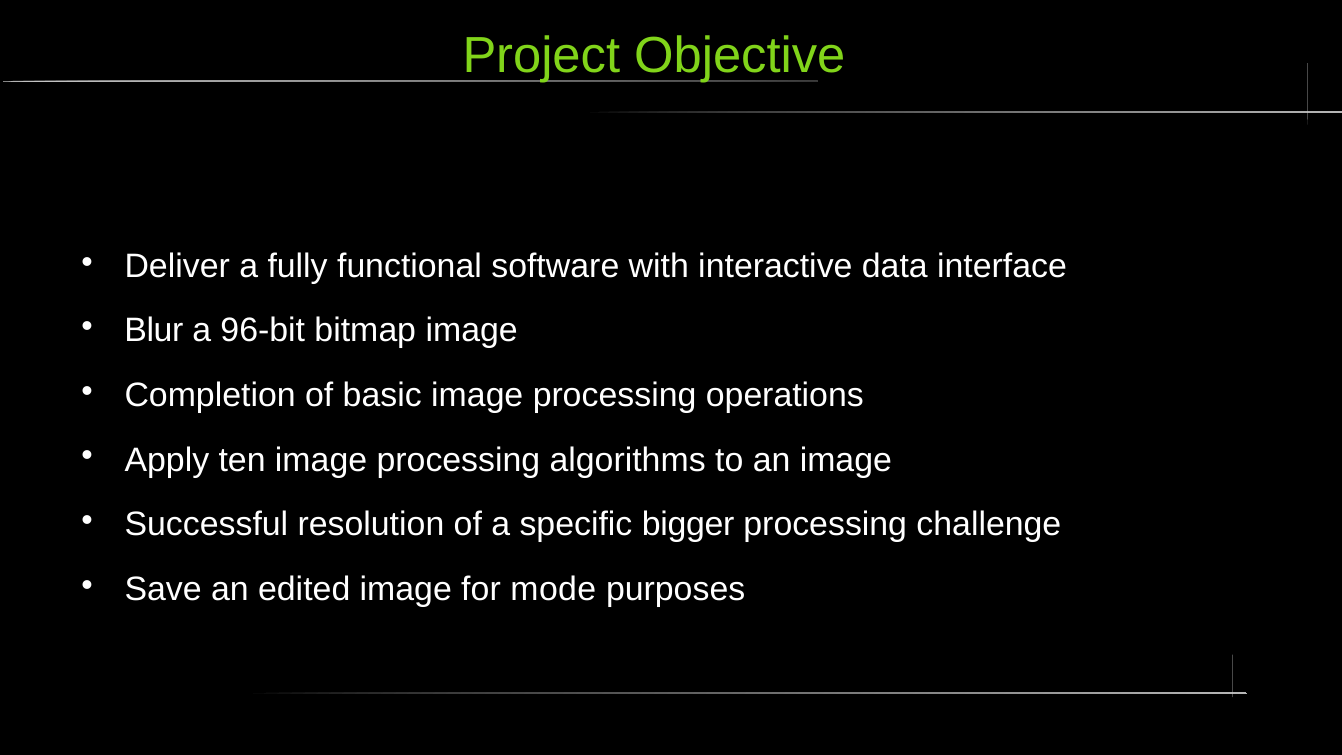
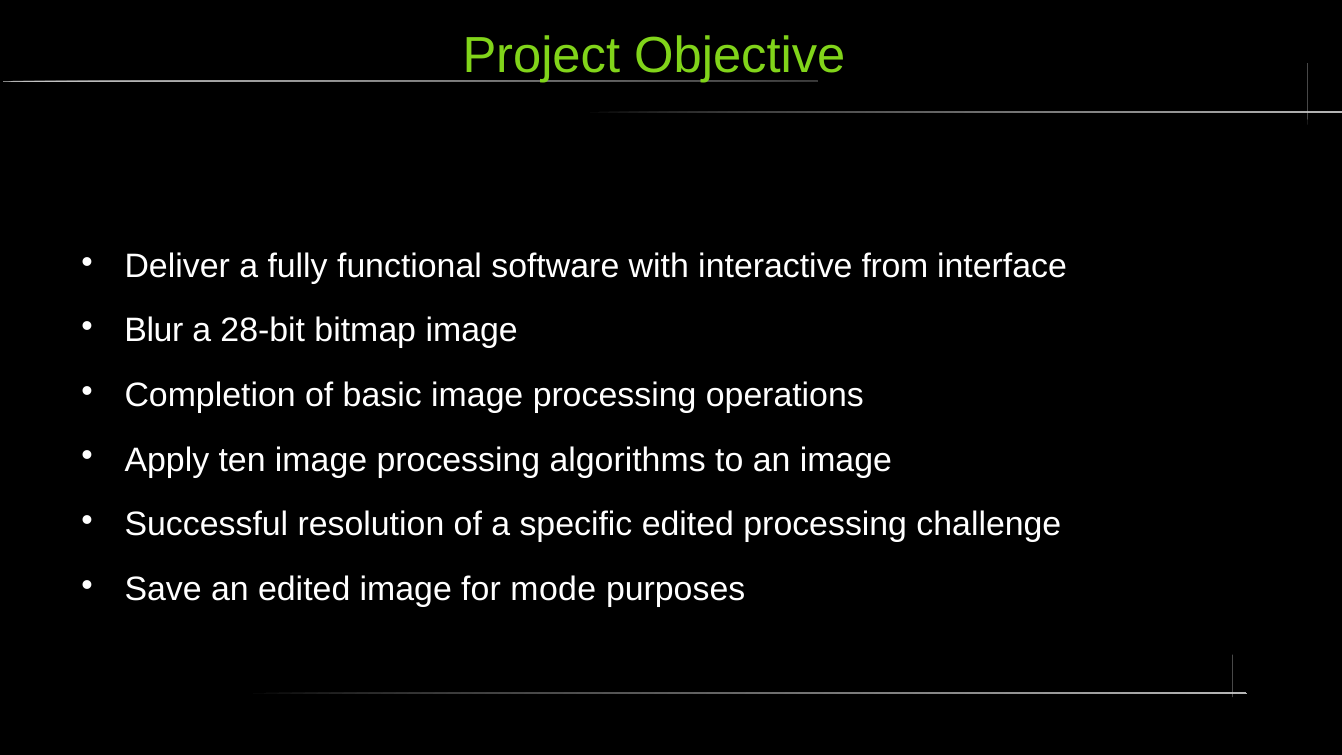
data: data -> from (895, 266)
96-bit: 96-bit -> 28-bit (263, 331)
specific bigger: bigger -> edited (688, 524)
